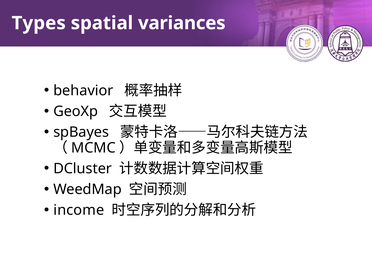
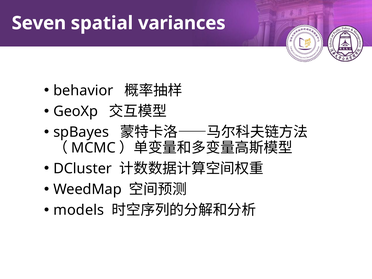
Types: Types -> Seven (39, 23)
income: income -> models (79, 210)
